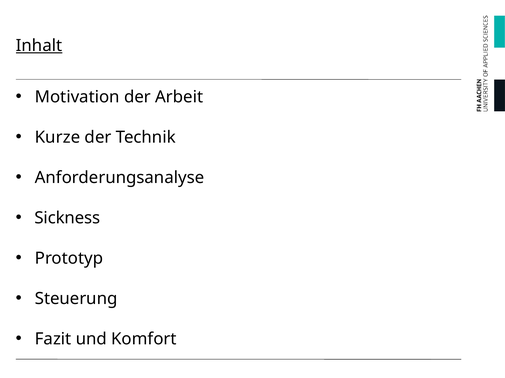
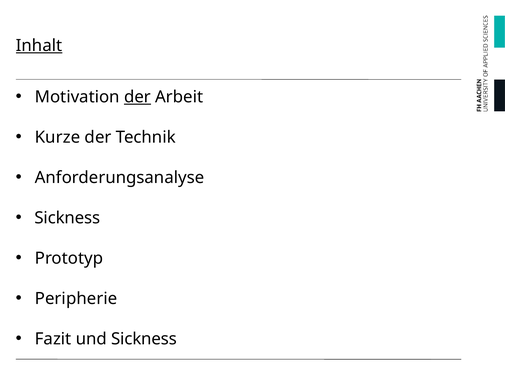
der underline: none -> present (137, 97)
Steuerung: Steuerung -> Peripherie (76, 299)
und Komfort: Komfort -> Sickness (144, 340)
